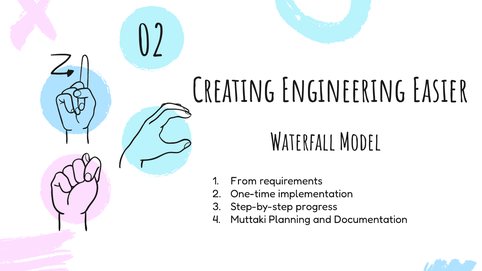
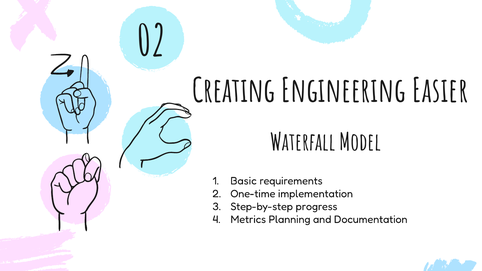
From: From -> Basic (244, 181)
Muttaki: Muttaki -> Metrics (248, 219)
